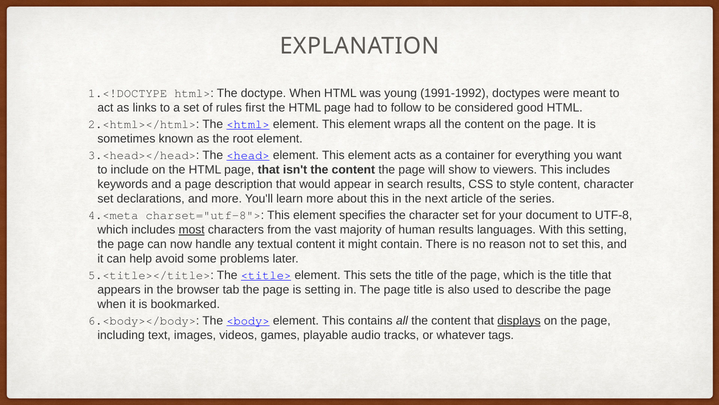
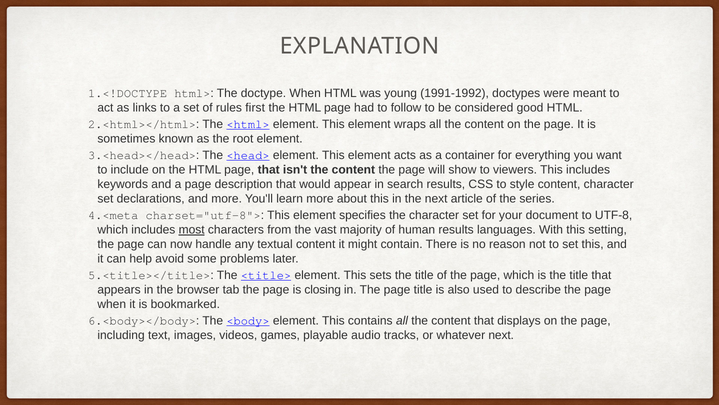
is setting: setting -> closing (323, 289)
displays underline: present -> none (519, 320)
whatever tags: tags -> next (501, 335)
